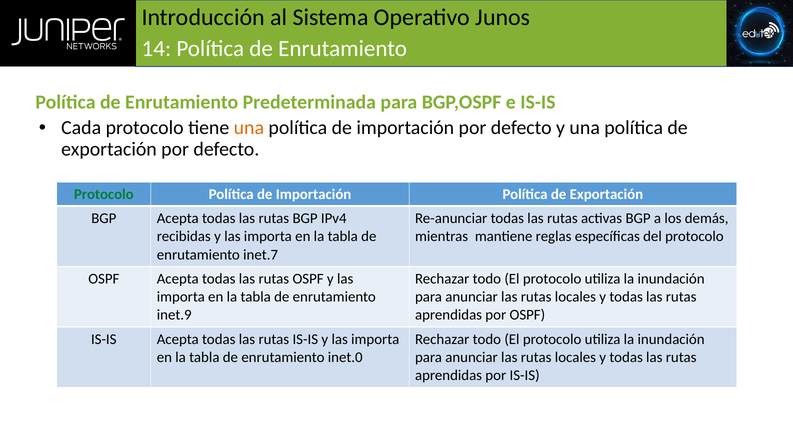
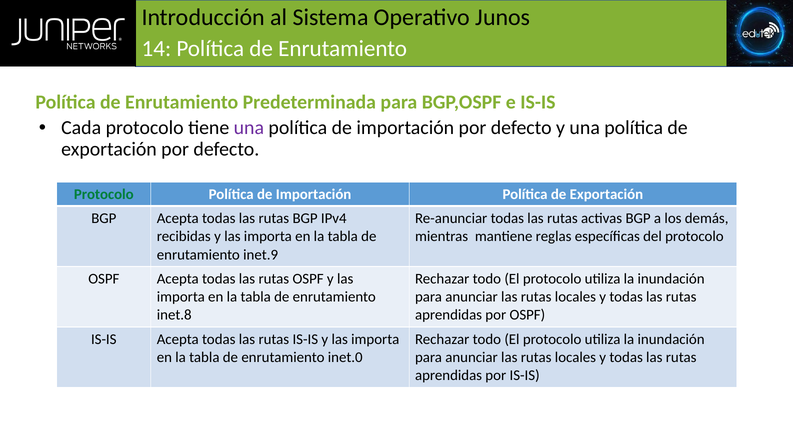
una colour: orange -> purple (249, 128)
inet.7: inet.7 -> inet.9 (261, 255)
inet.9: inet.9 -> inet.8 (174, 315)
